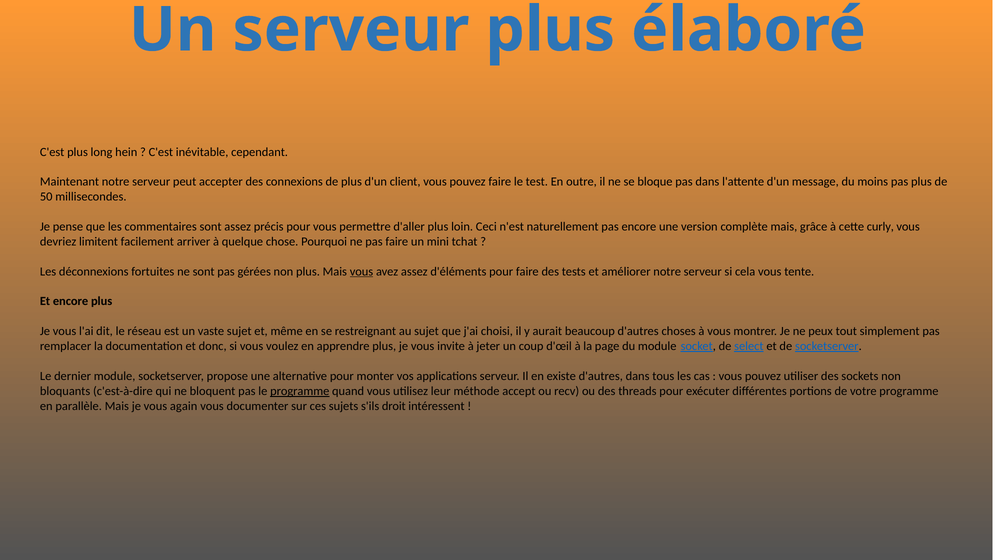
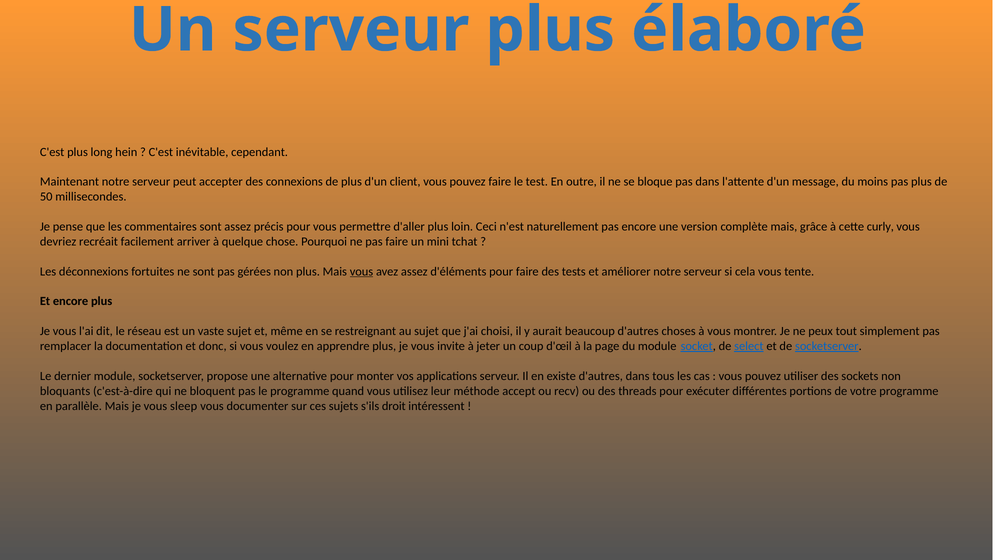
limitent: limitent -> recréait (99, 241)
programme underline: present -> none (300, 391)
again: again -> sleep (184, 406)
